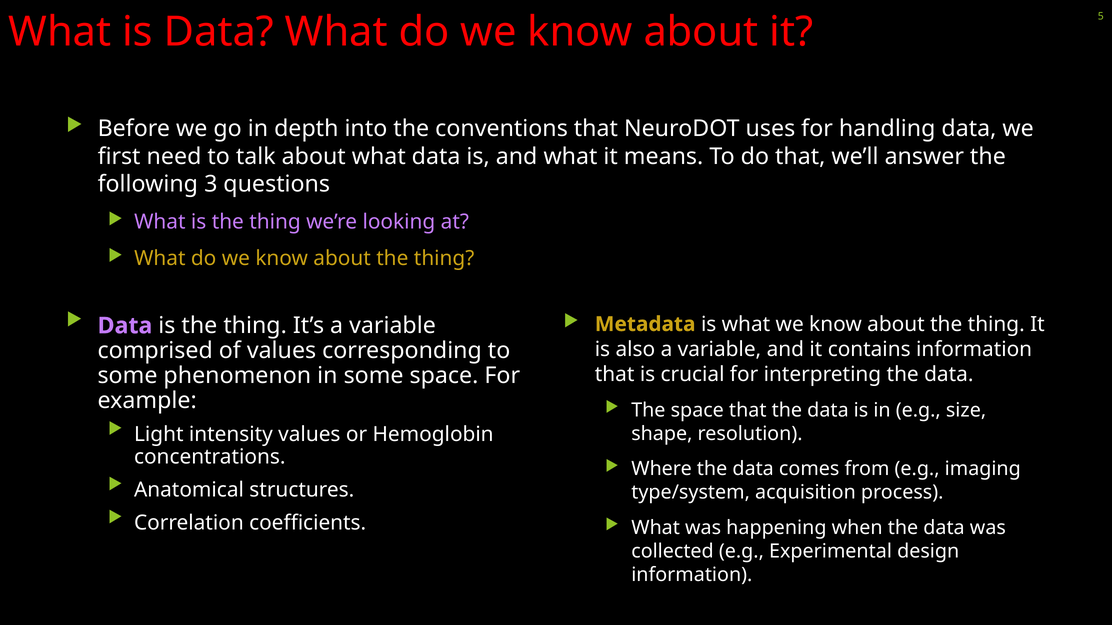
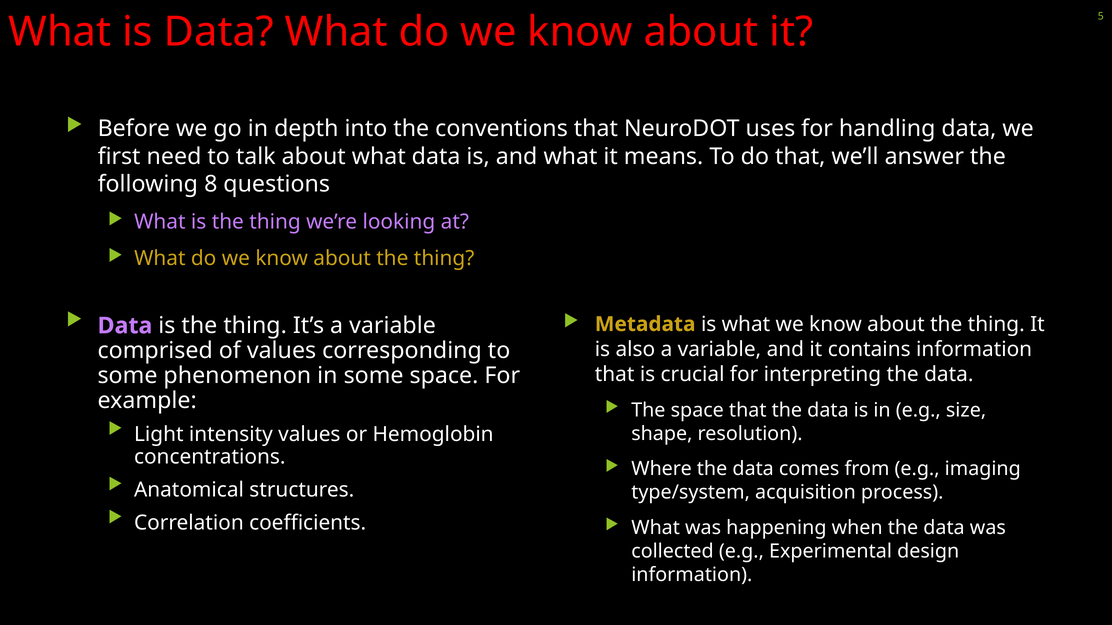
3: 3 -> 8 (211, 184)
